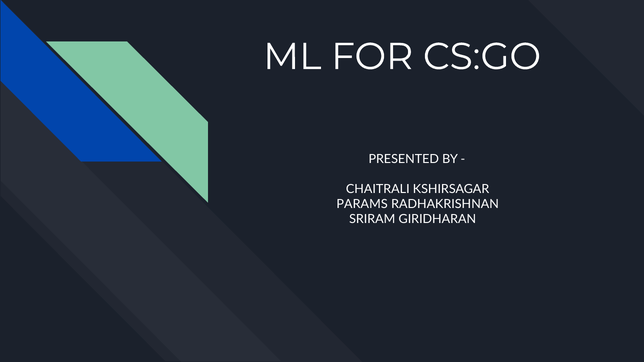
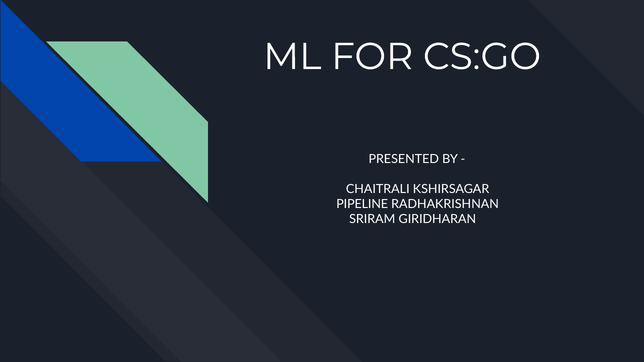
PARAMS: PARAMS -> PIPELINE (362, 204)
